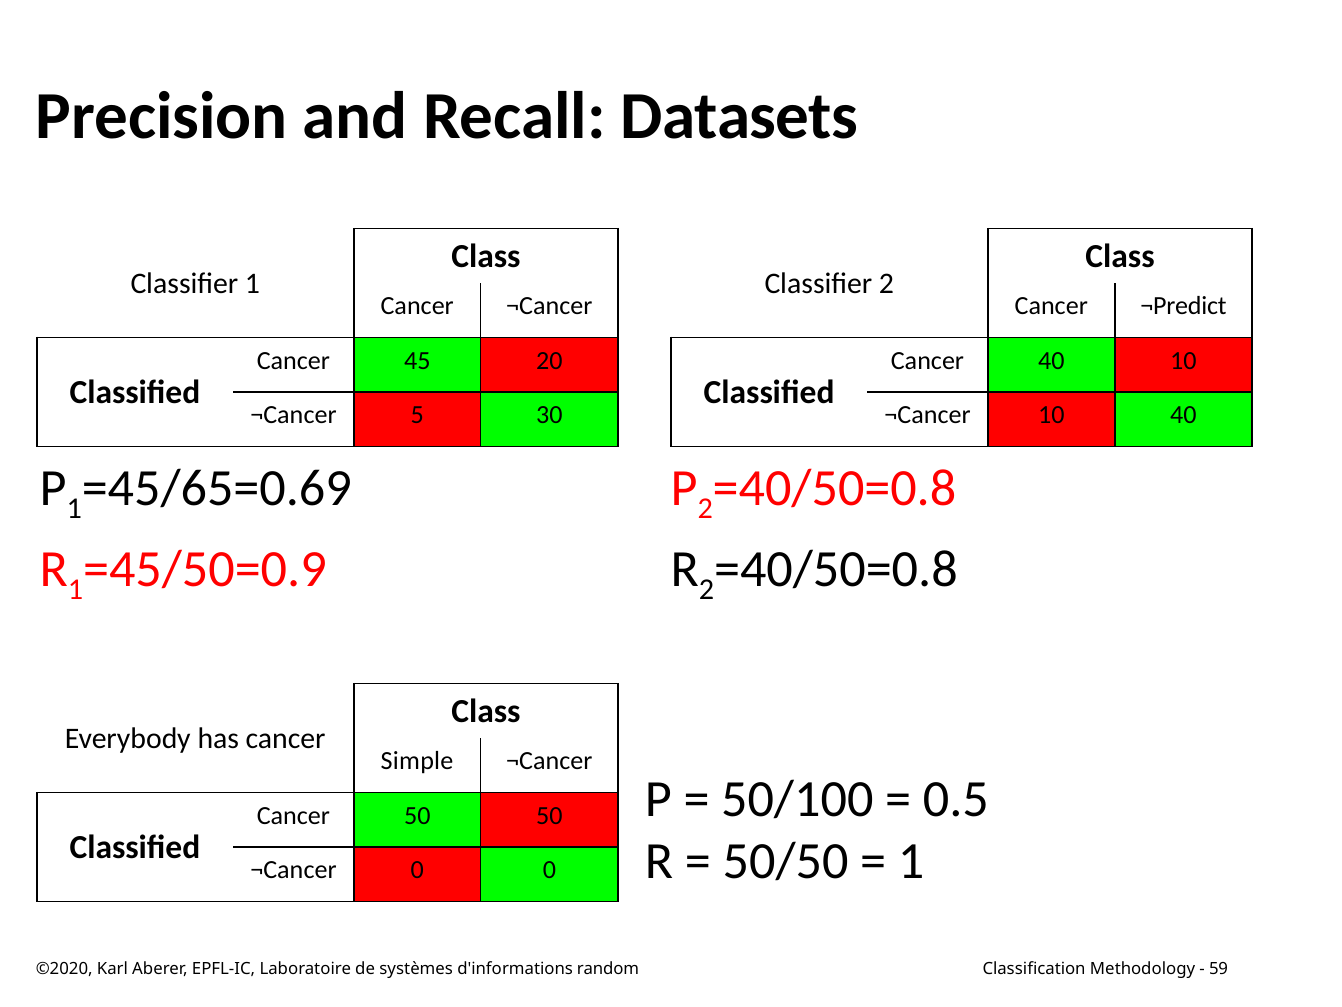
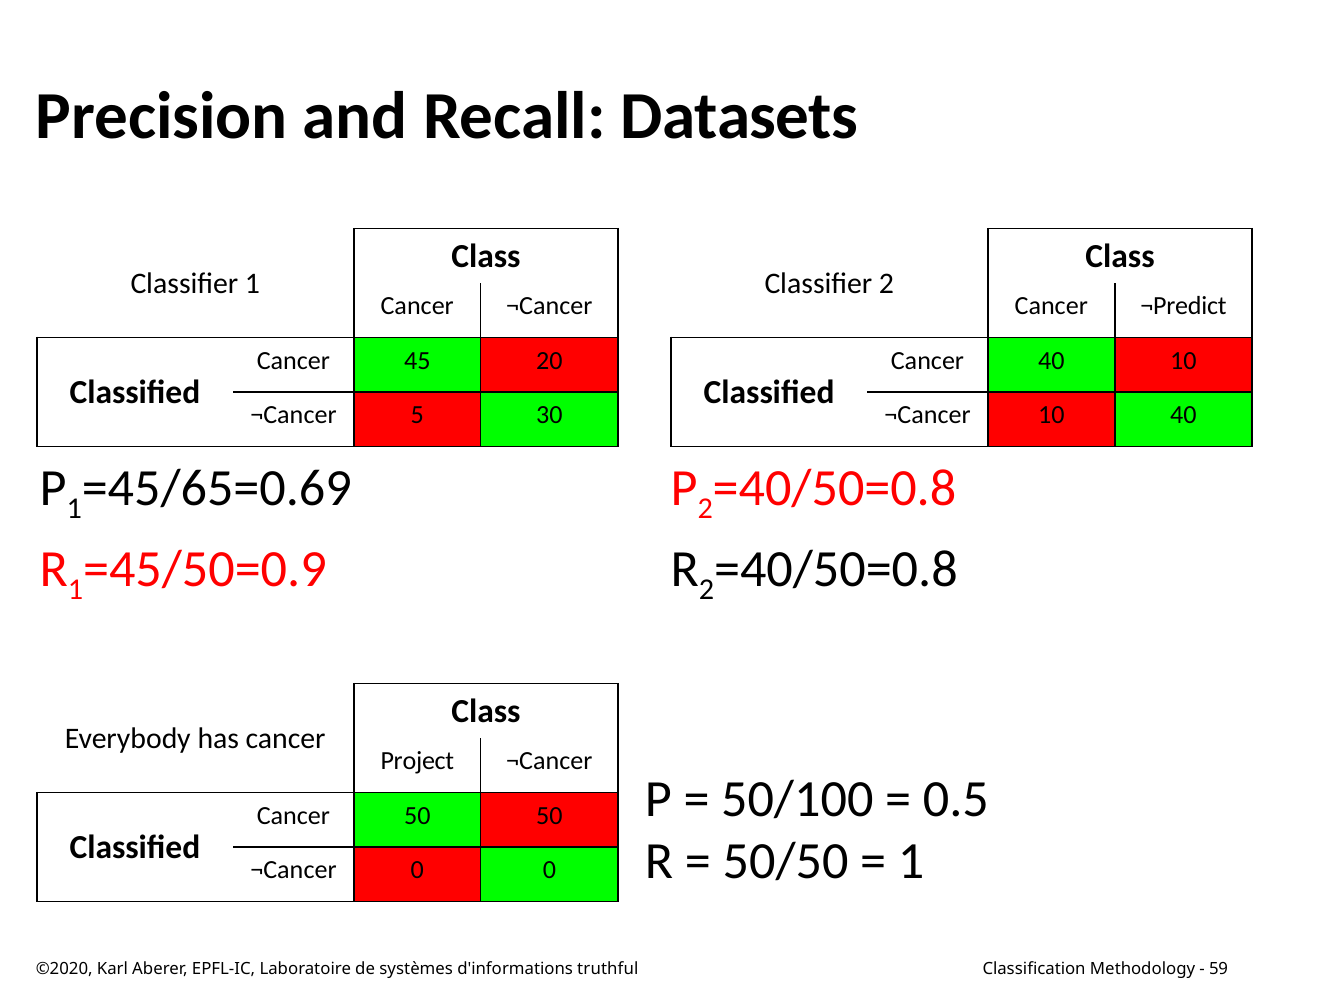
Simple: Simple -> Project (417, 761)
random: random -> truthful (608, 969)
